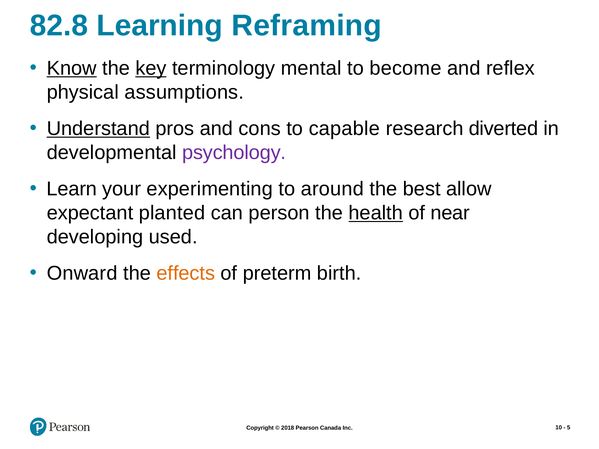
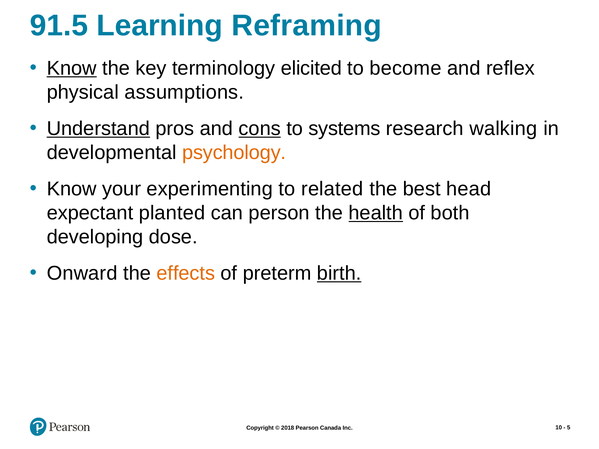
82.8: 82.8 -> 91.5 (59, 26)
key underline: present -> none (151, 68)
mental: mental -> elicited (311, 68)
cons underline: none -> present (260, 129)
capable: capable -> systems (345, 129)
diverted: diverted -> walking (503, 129)
psychology colour: purple -> orange (234, 153)
Learn: Learn -> Know (72, 189)
around: around -> related (332, 189)
allow: allow -> head (469, 189)
near: near -> both (450, 213)
used: used -> dose (173, 237)
birth underline: none -> present (339, 273)
